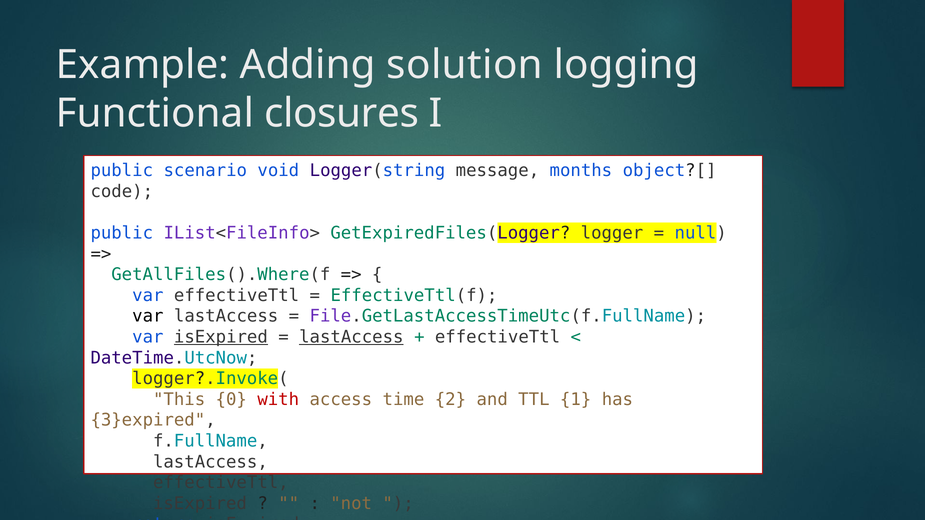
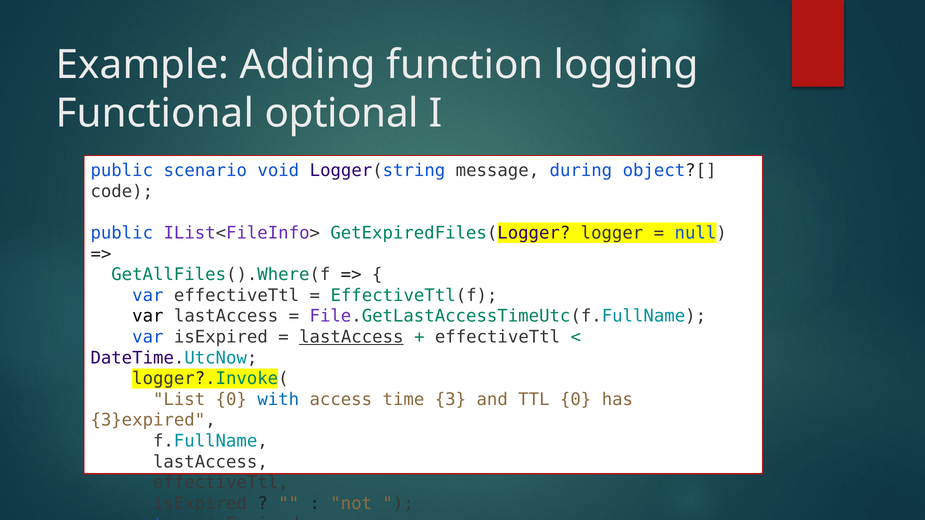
solution: solution -> function (465, 65)
closures: closures -> optional (342, 114)
months: months -> during (581, 171)
isExpired underline: present -> none (221, 337)
This: This -> List (179, 400)
with colour: red -> blue (278, 400)
2: 2 -> 3 (450, 400)
TTL 1: 1 -> 0 (576, 400)
